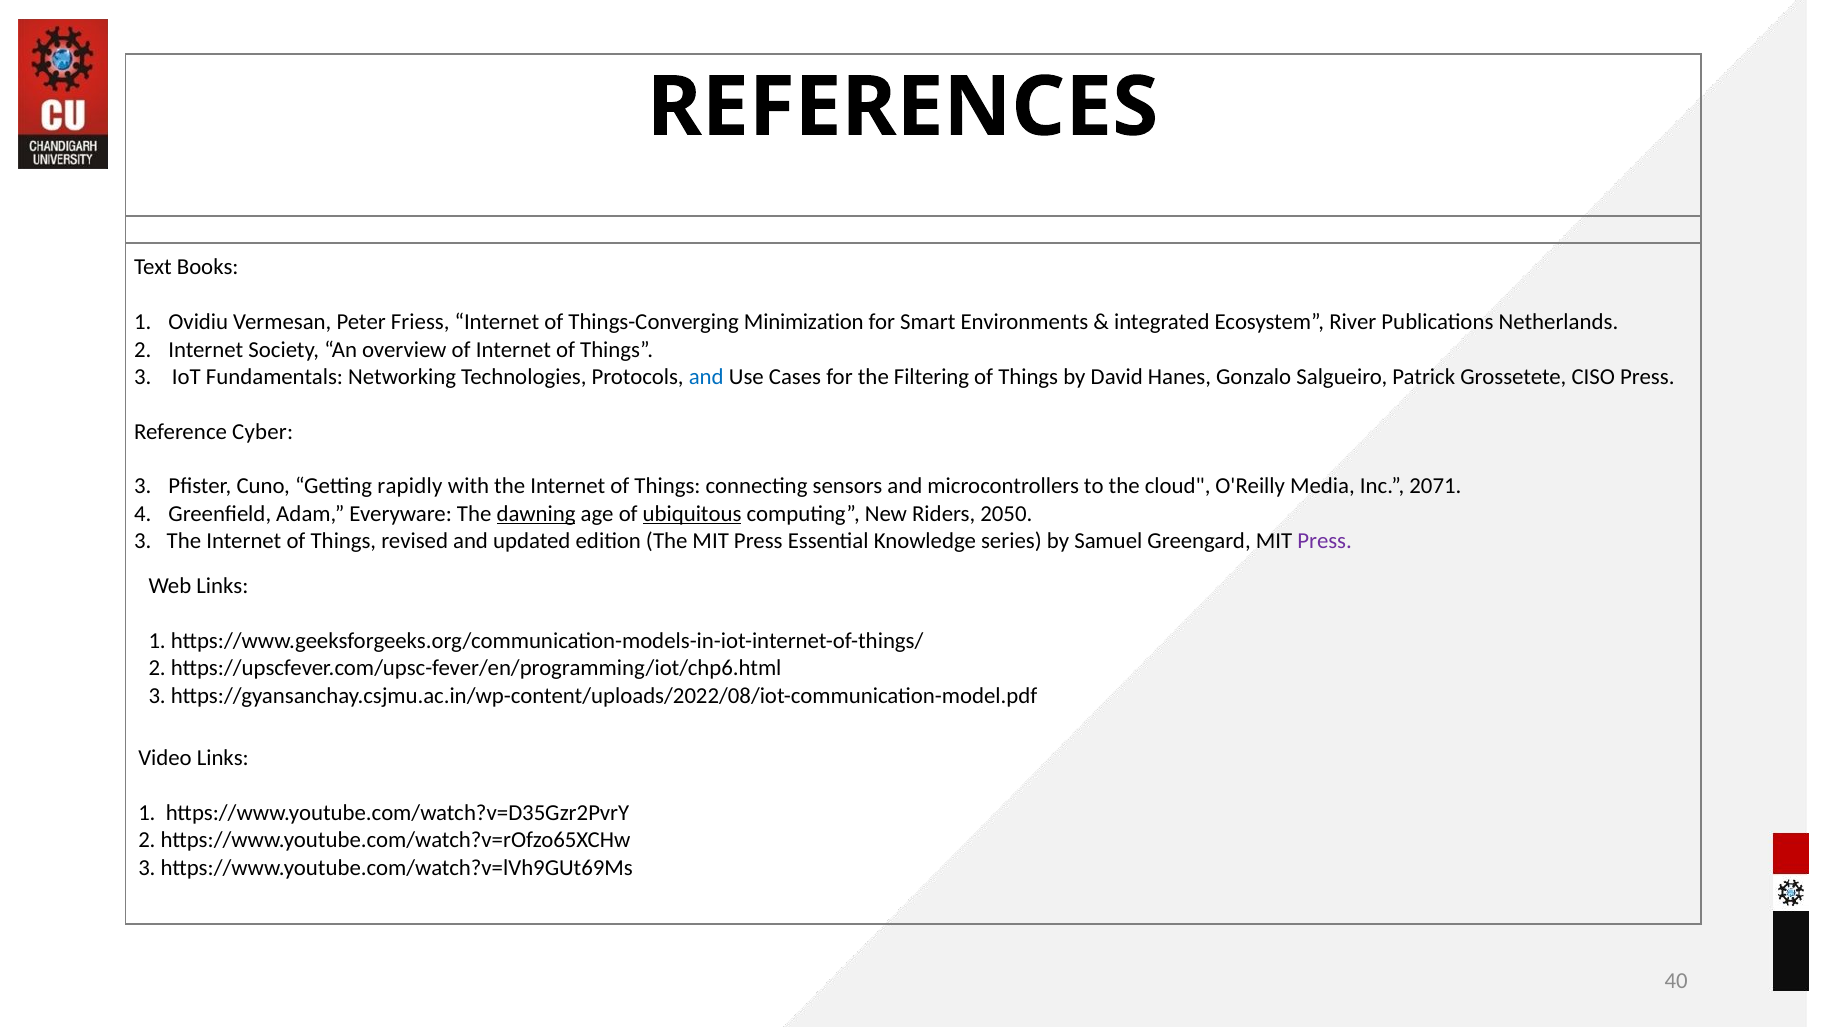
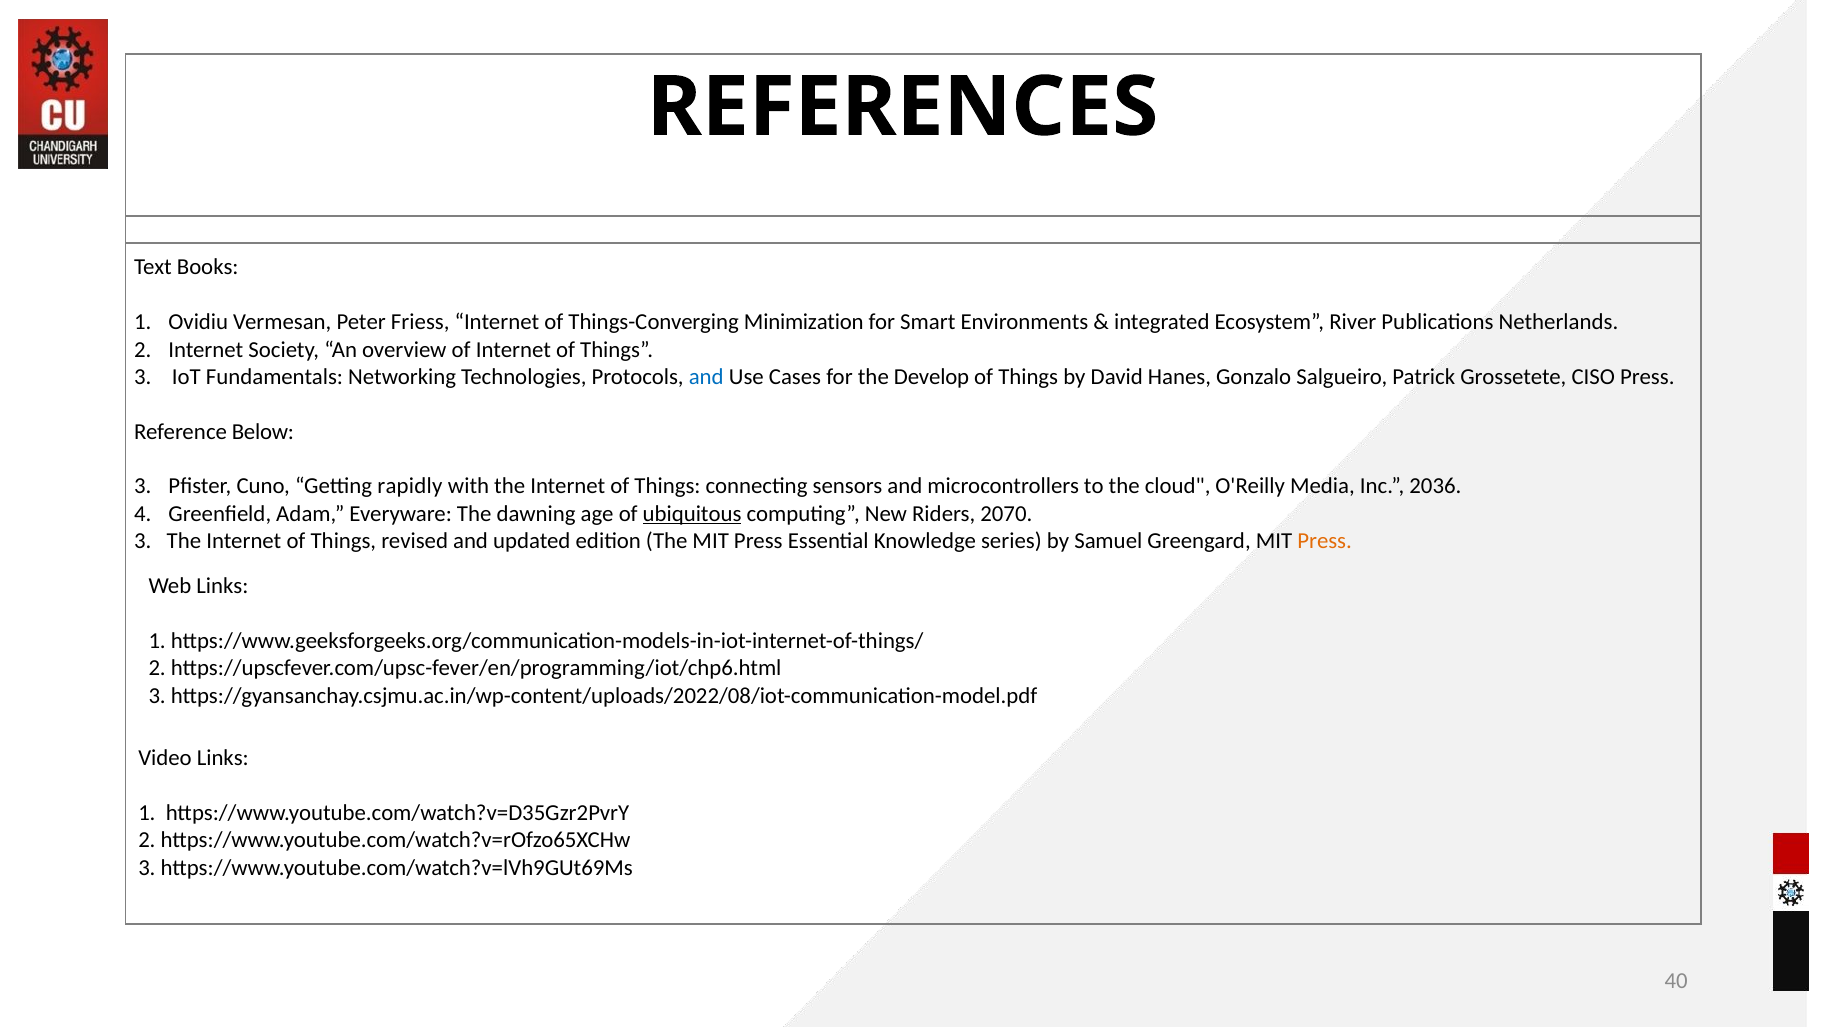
Filtering: Filtering -> Develop (932, 377)
Cyber: Cyber -> Below (263, 432)
2071: 2071 -> 2036 (1435, 487)
dawning underline: present -> none (536, 514)
2050: 2050 -> 2070 (1006, 514)
Press colour: purple -> orange (1325, 542)
